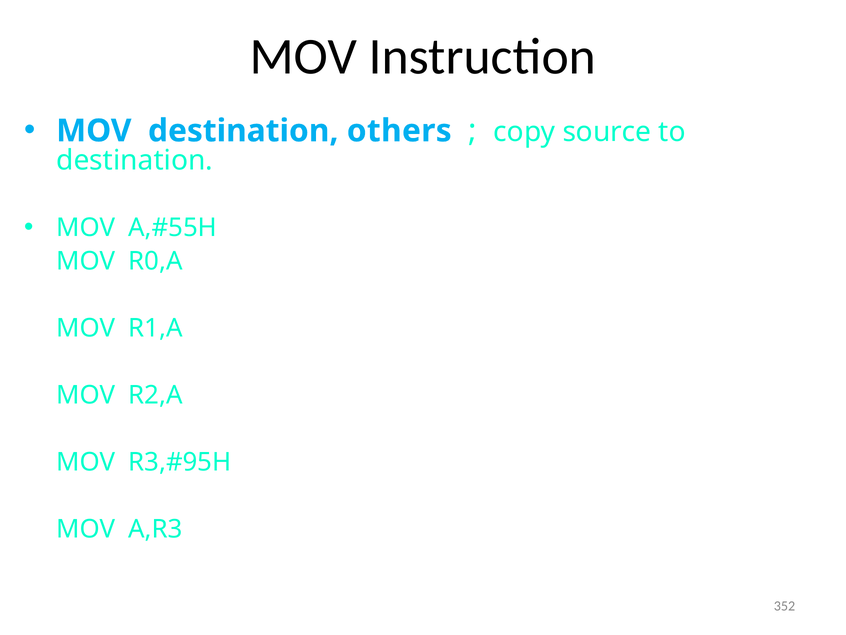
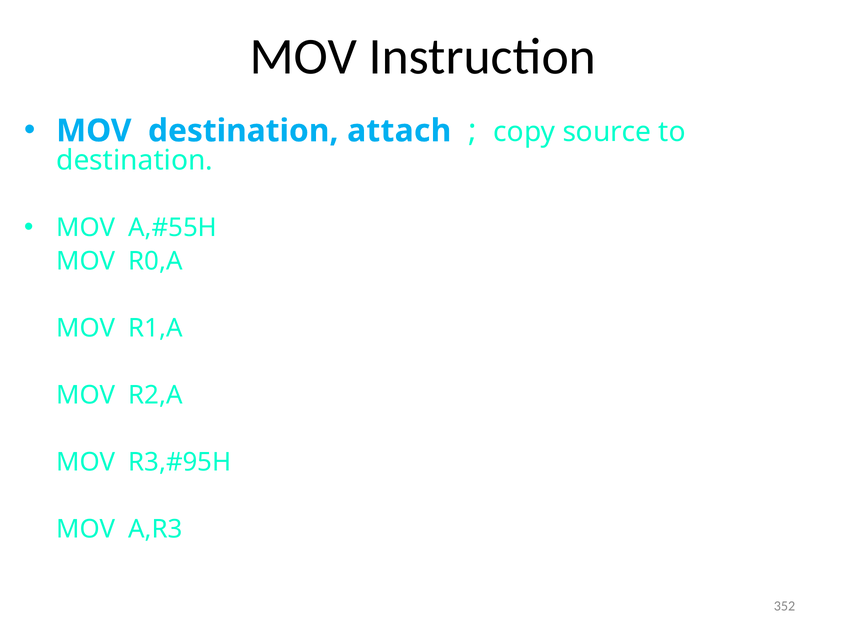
others: others -> attach (399, 131)
